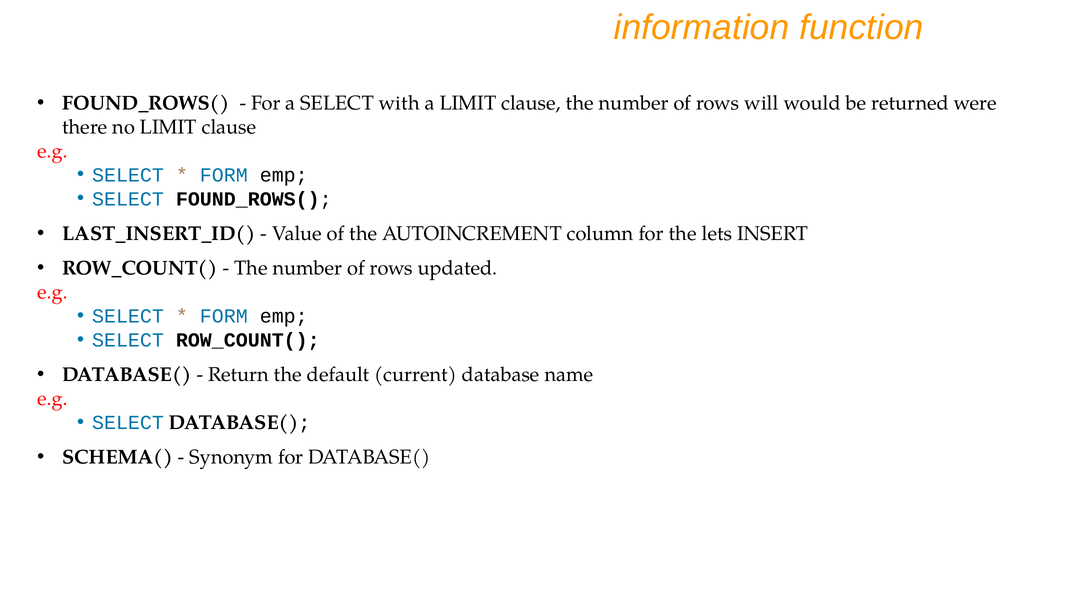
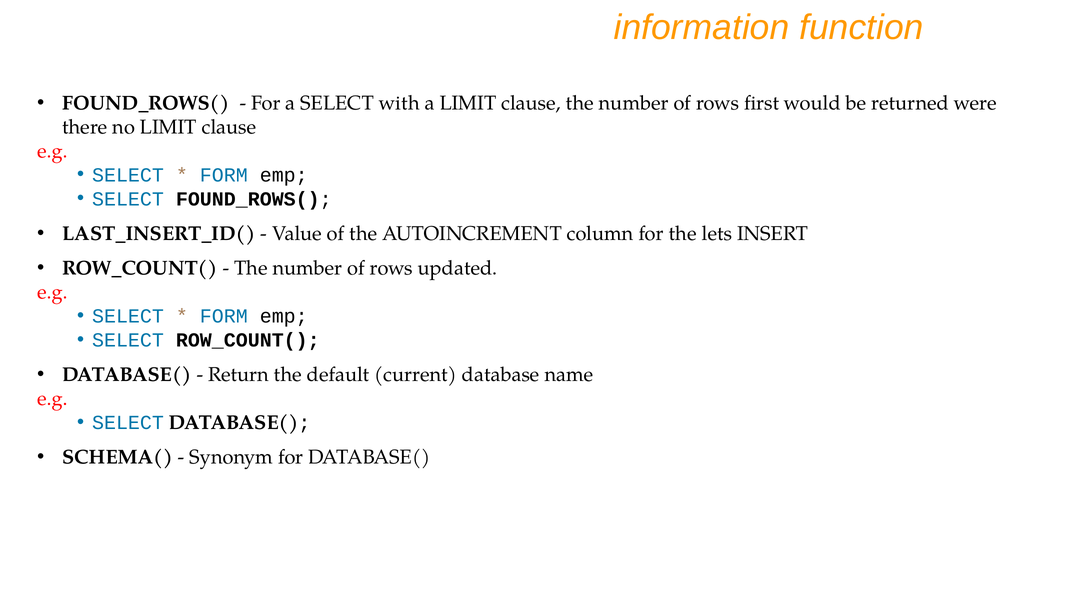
will: will -> first (762, 103)
